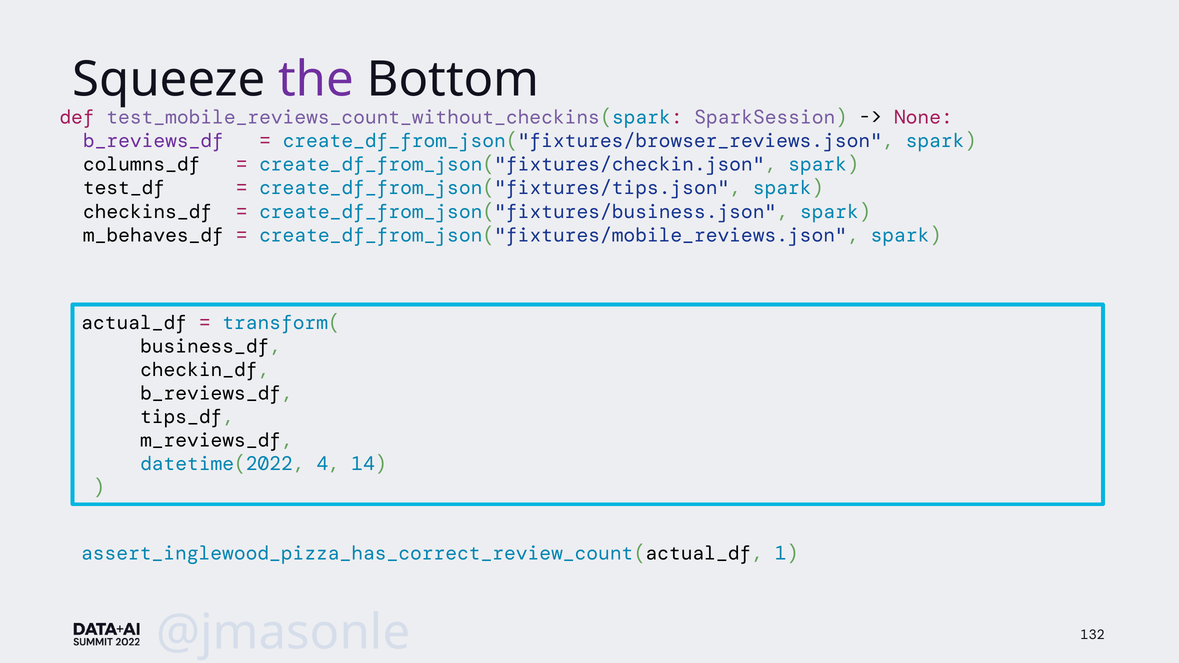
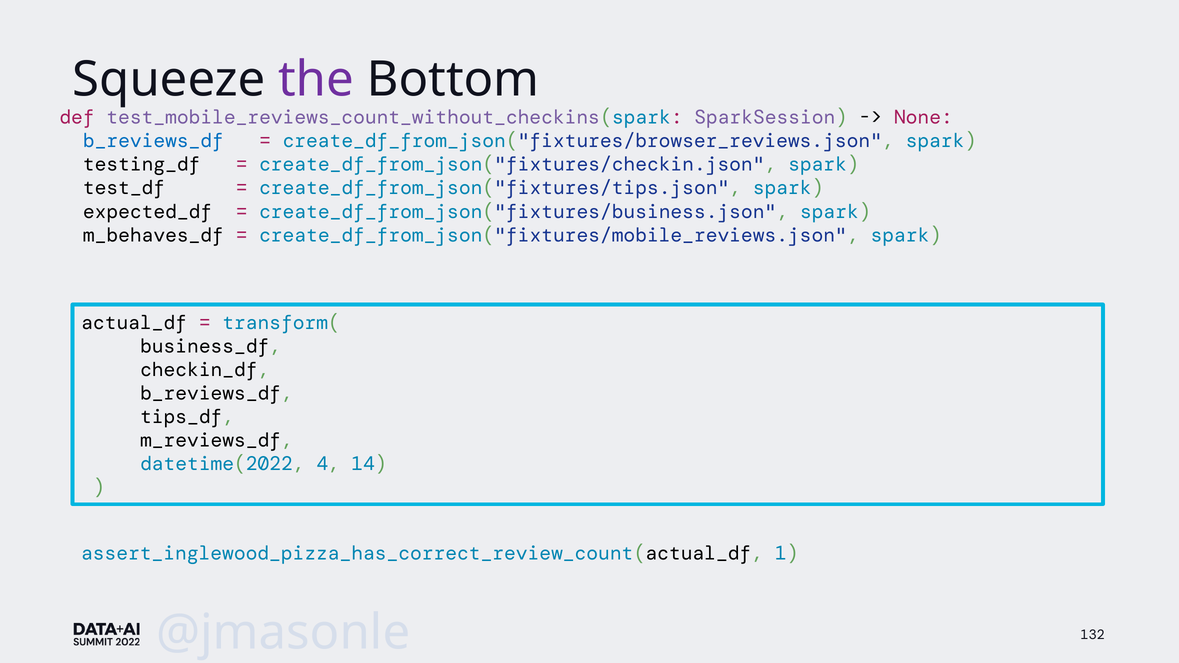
b_reviews_df colour: purple -> blue (153, 141)
columns_df: columns_df -> testing_df (142, 164)
checkins_df: checkins_df -> expected_df (148, 212)
